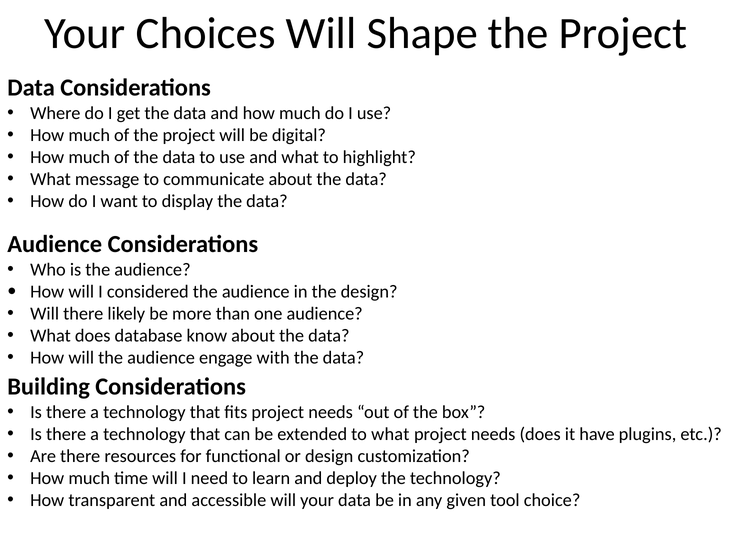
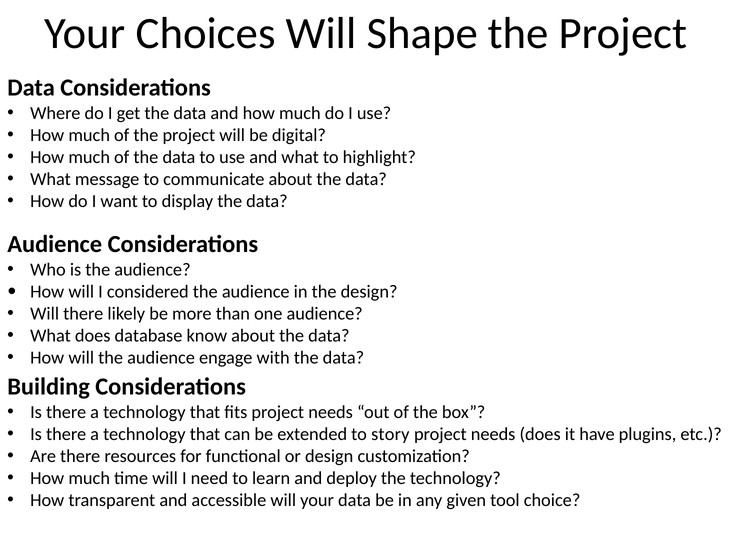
to what: what -> story (390, 434)
